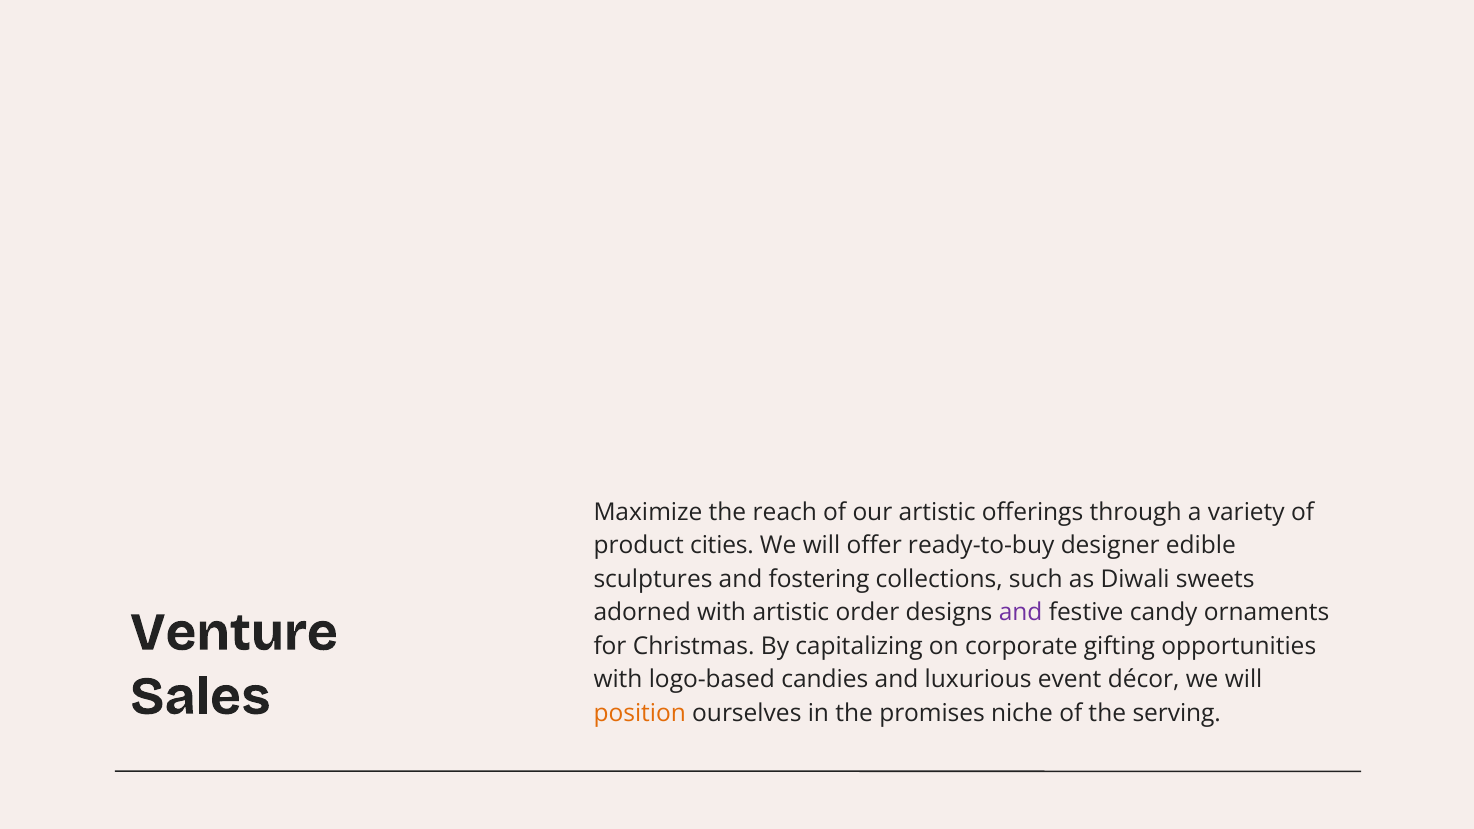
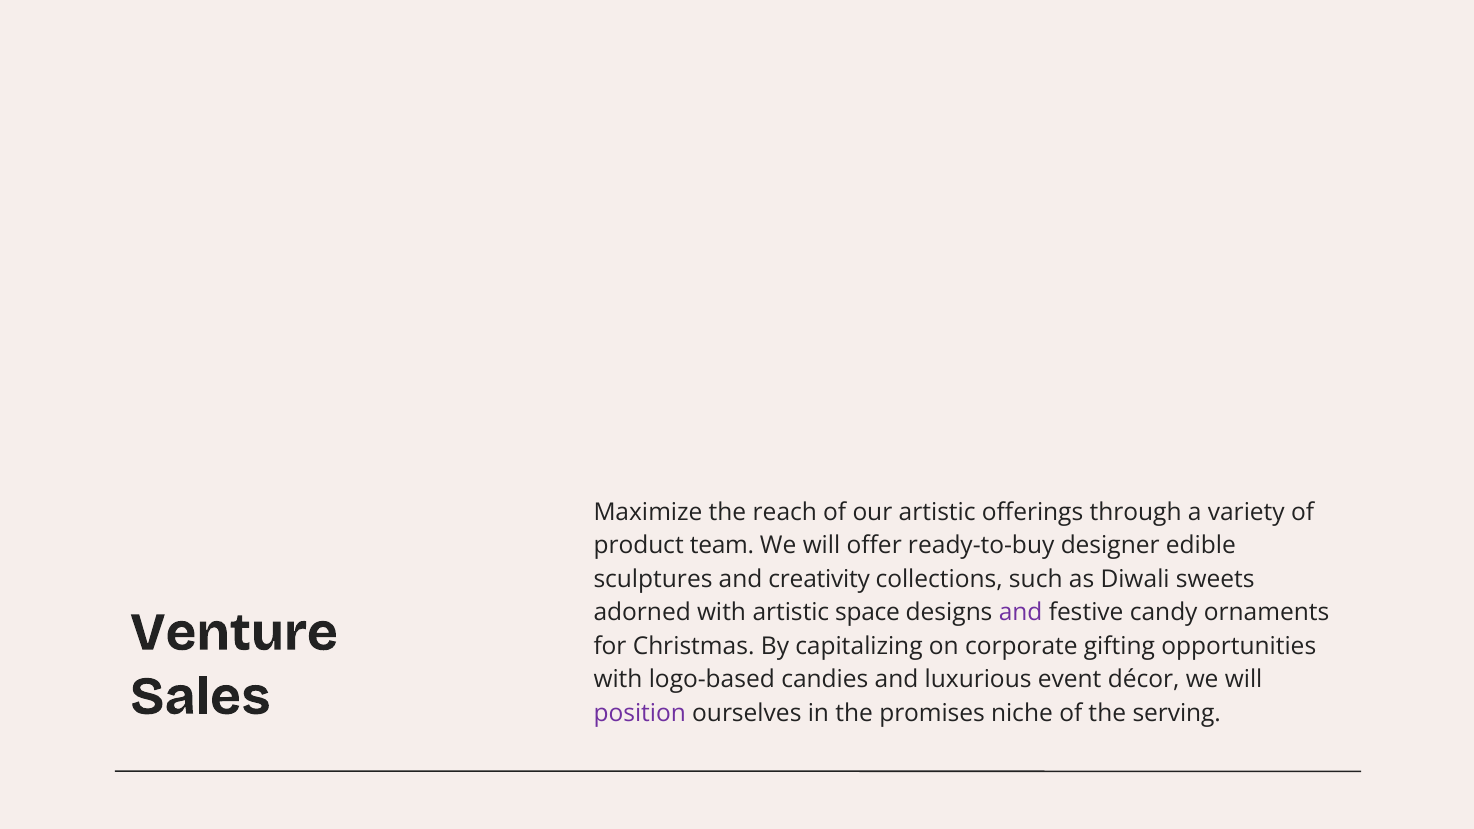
cities: cities -> team (722, 546)
fostering: fostering -> creativity (819, 579)
order: order -> space (868, 613)
position colour: orange -> purple (640, 713)
